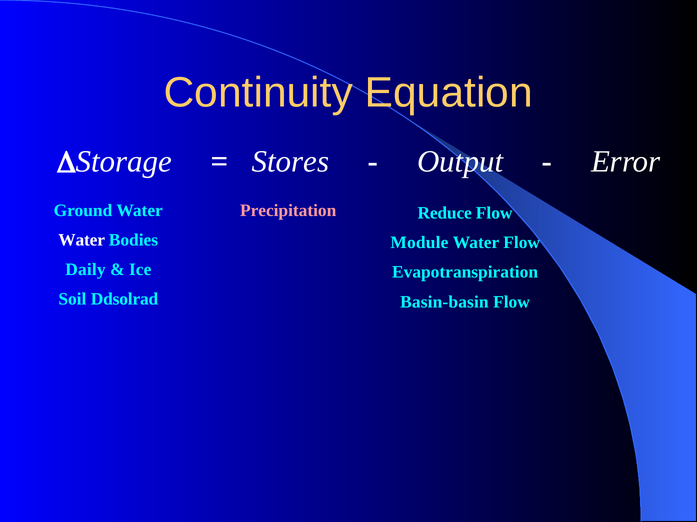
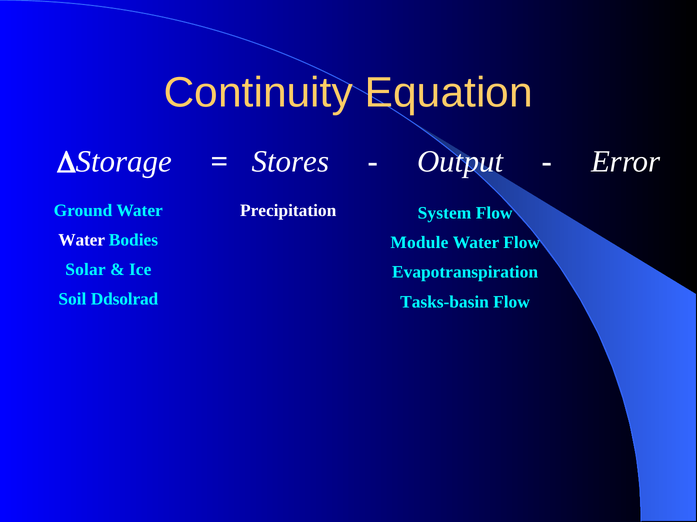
Precipitation colour: pink -> white (288, 211)
Reduce: Reduce -> System (445, 213)
Daily: Daily -> Solar (85, 270)
Basin-basin: Basin-basin -> Tasks-basin (445, 302)
